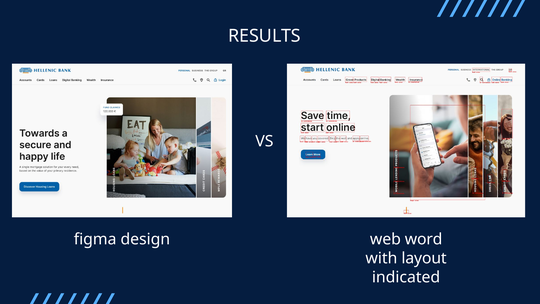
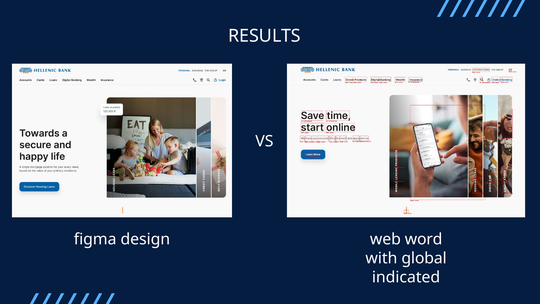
layout: layout -> global (424, 258)
